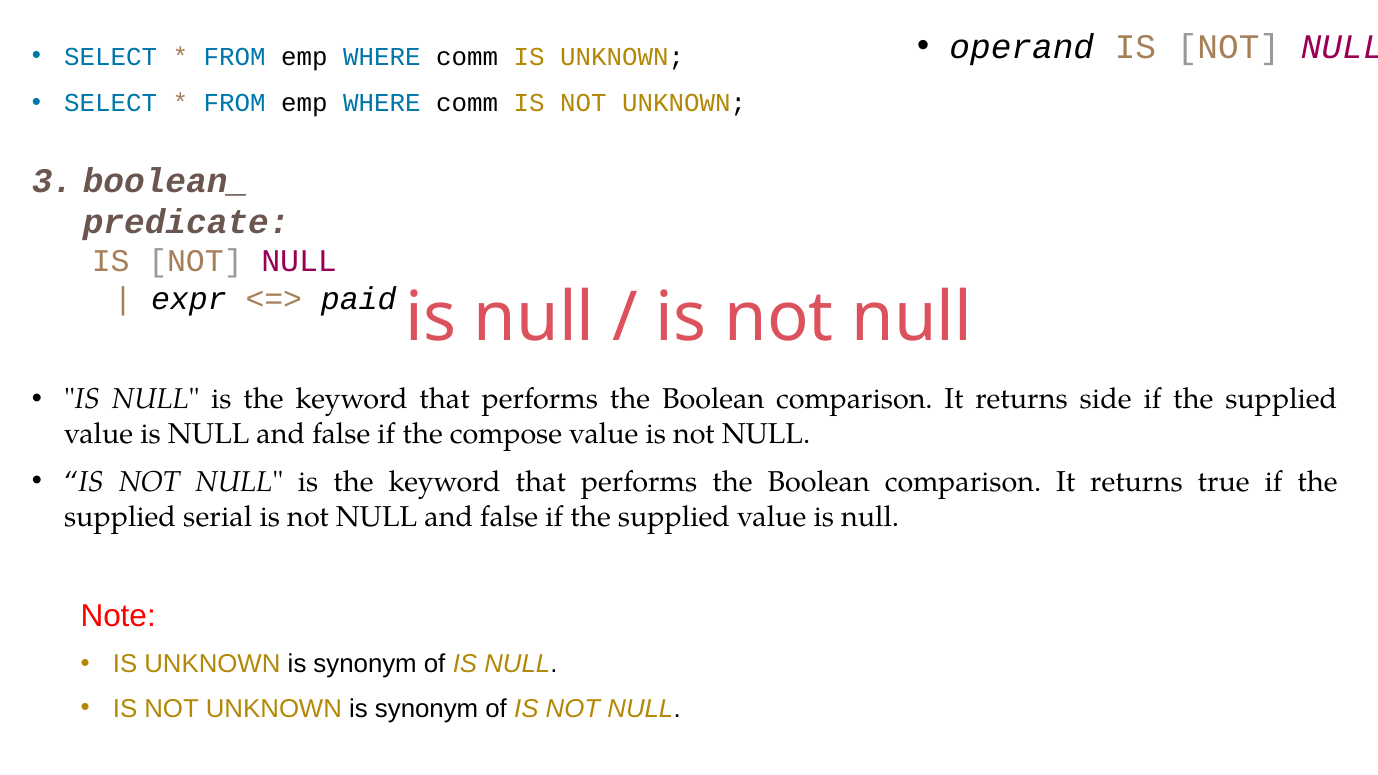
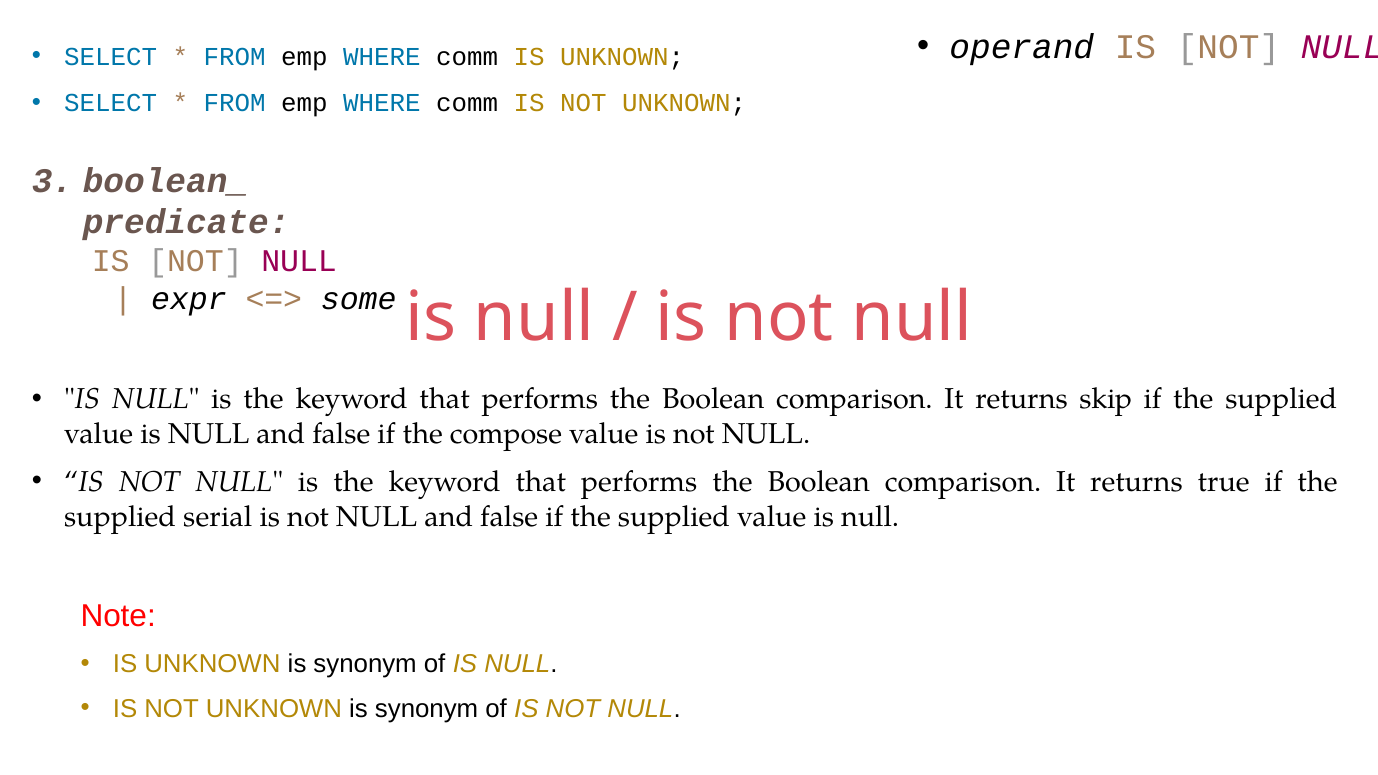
paid: paid -> some (359, 299)
side: side -> skip (1106, 400)
